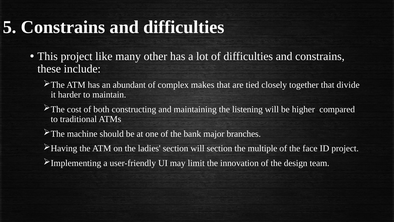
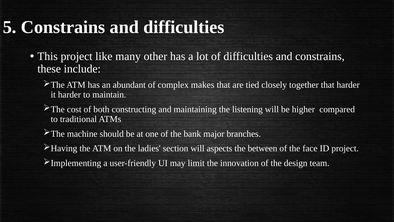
that divide: divide -> harder (348, 85)
will section: section -> aspects (220, 148)
multiple: multiple -> between (263, 148)
